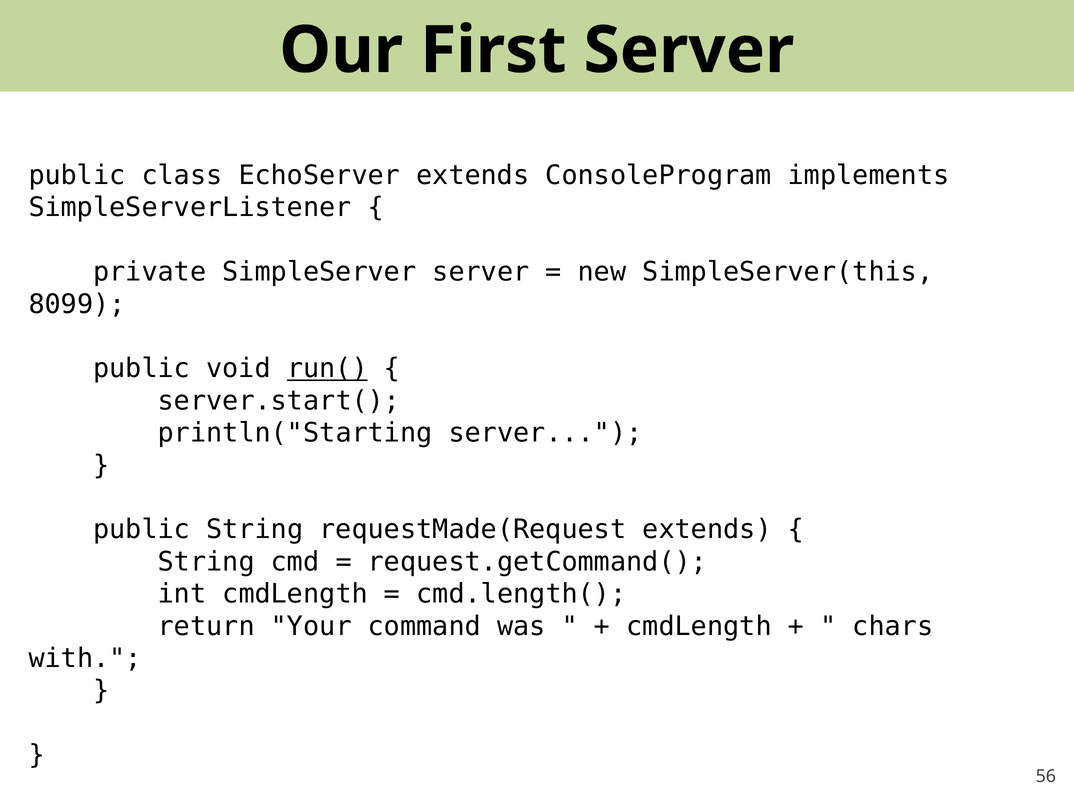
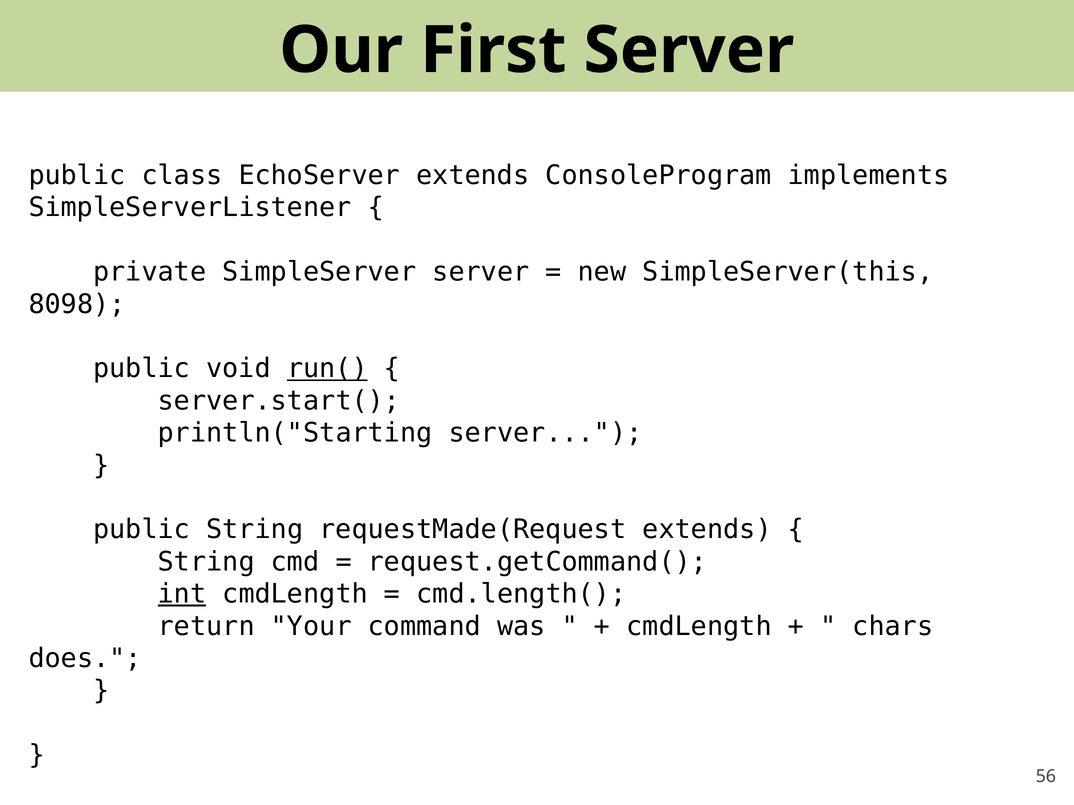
8099: 8099 -> 8098 (77, 304)
int underline: none -> present (182, 594)
with: with -> does (85, 659)
